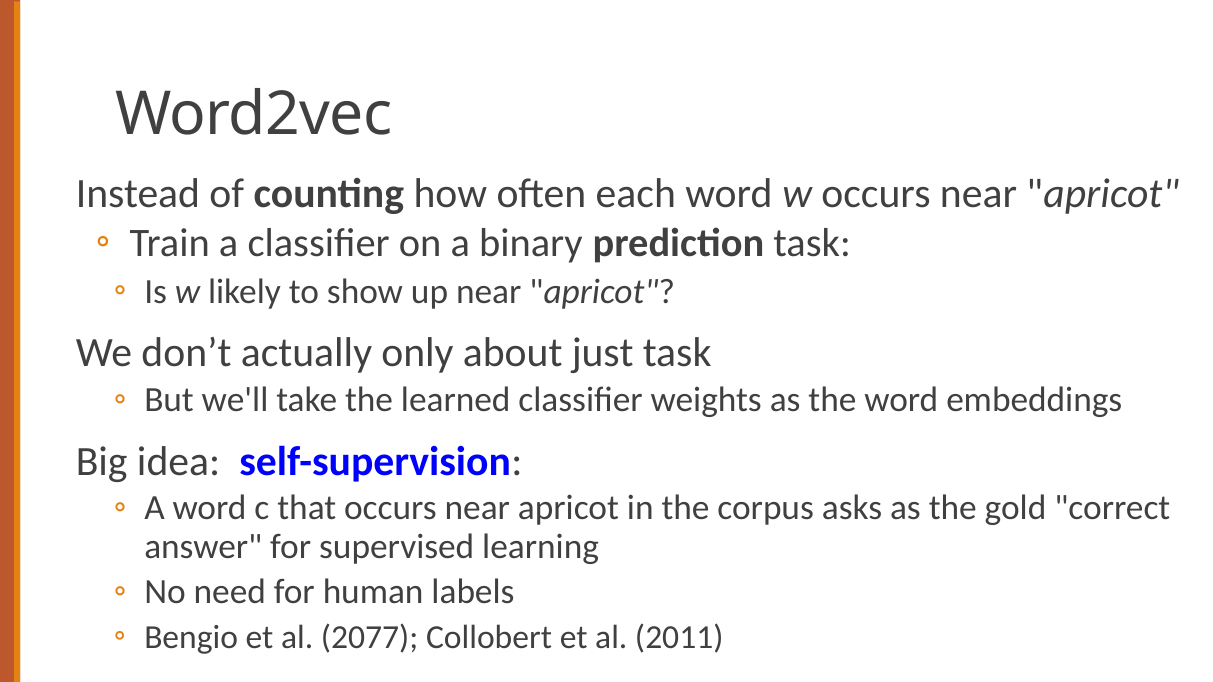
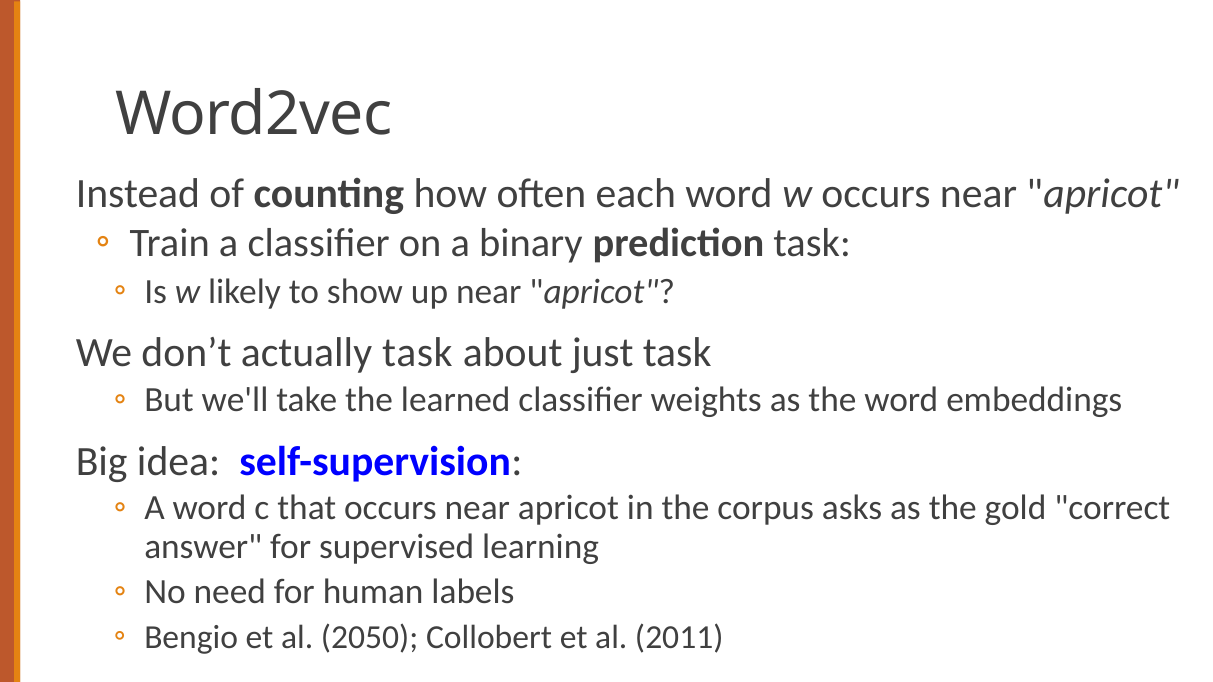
actually only: only -> task (417, 353)
2077: 2077 -> 2050 (370, 637)
